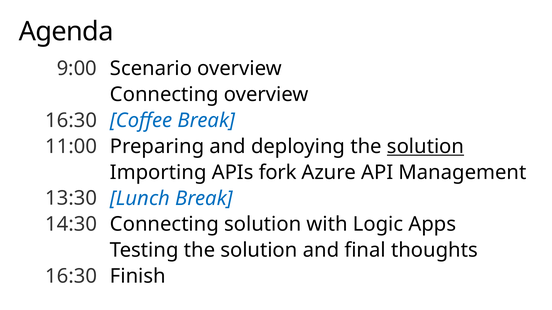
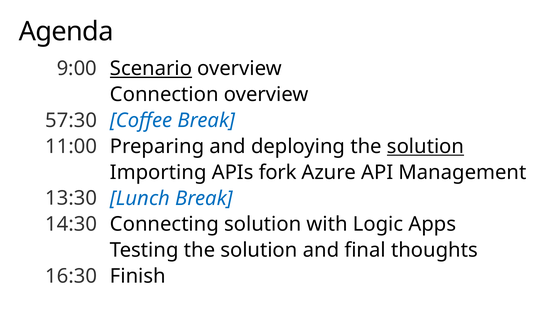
Scenario underline: none -> present (151, 69)
Connecting: Connecting -> Connection (164, 95)
16:30: 16:30 -> 57:30 (71, 121)
